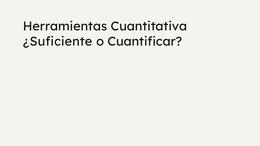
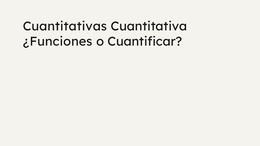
Herramientas: Herramientas -> Cuantitativas (65, 26)
¿Suficiente: ¿Suficiente -> ¿Funciones (58, 42)
